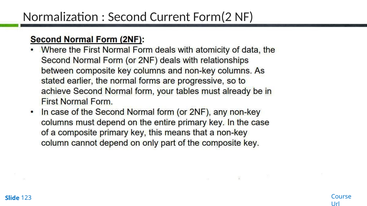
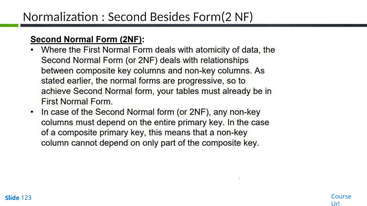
Current: Current -> Besides (170, 17)
